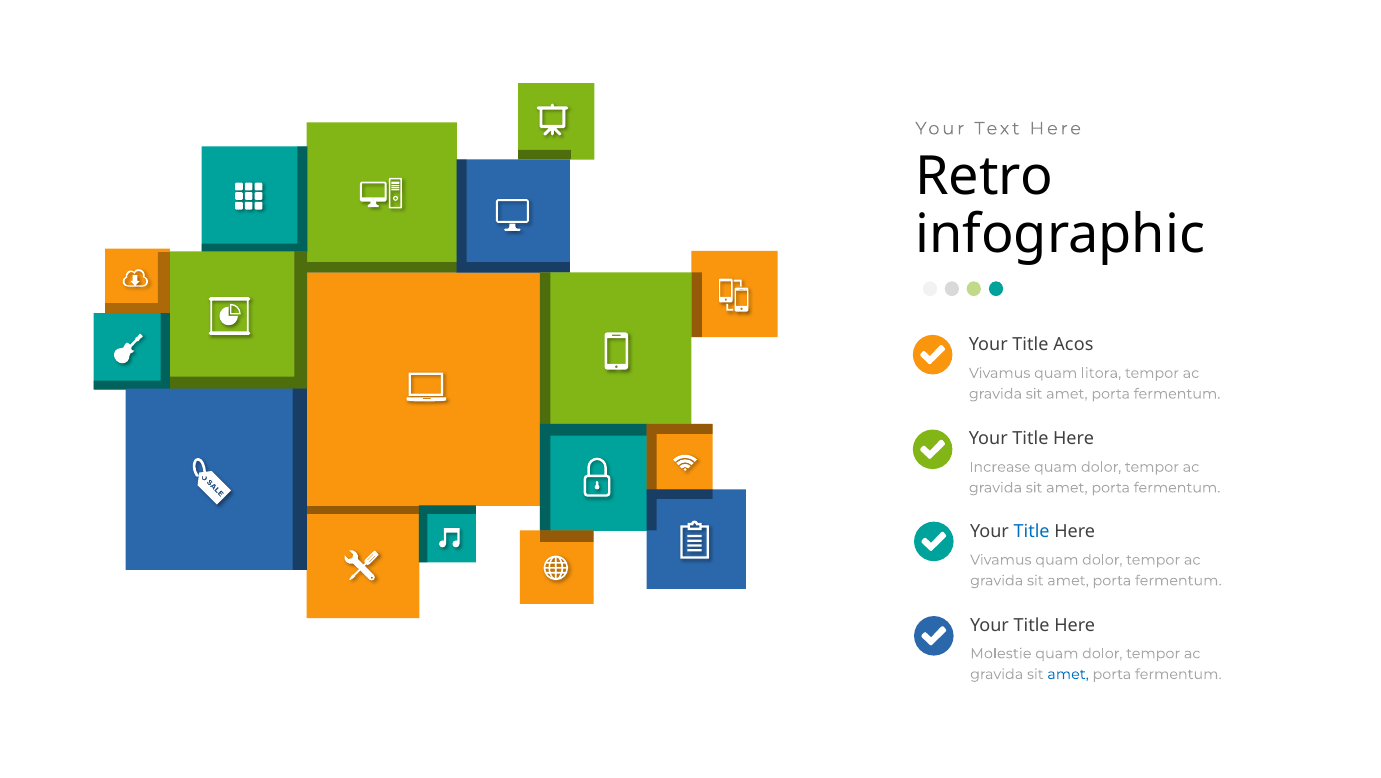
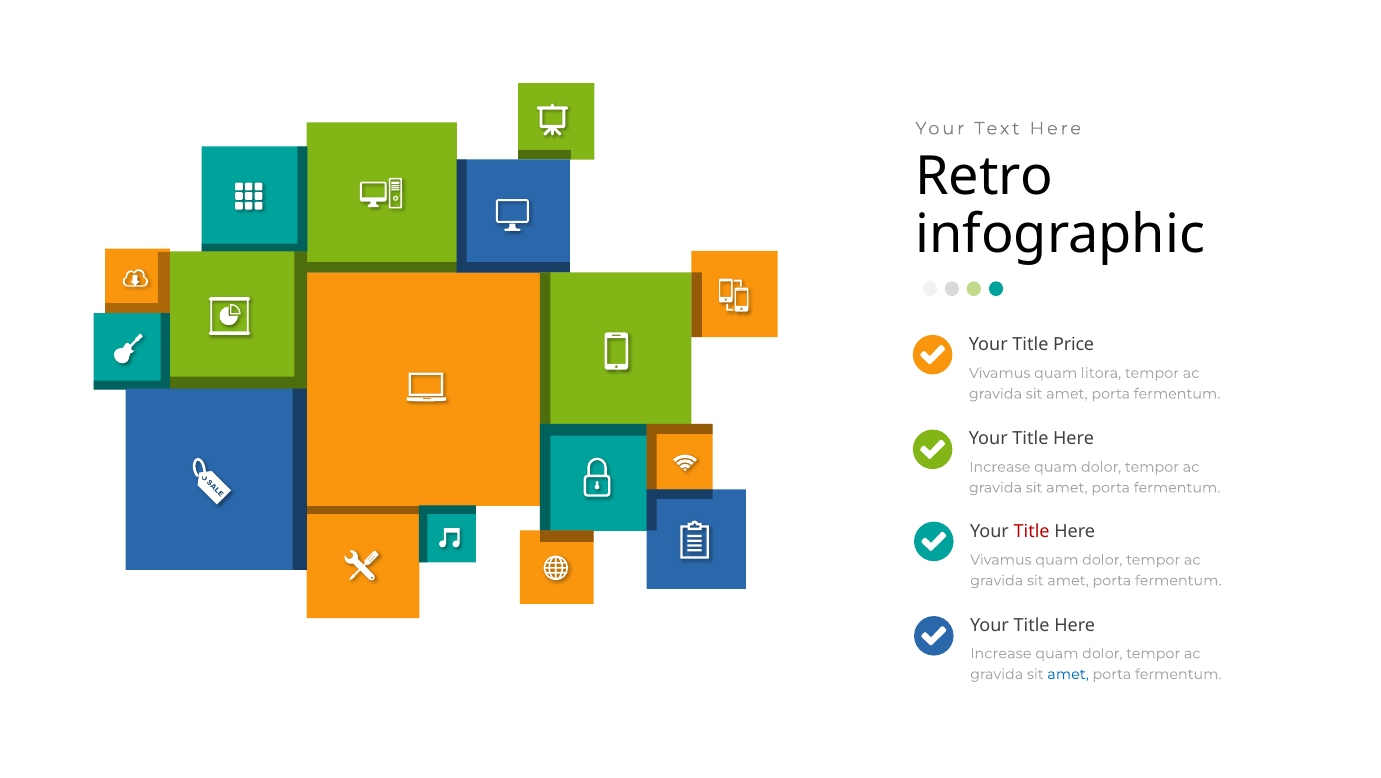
Acos: Acos -> Price (1074, 345)
Title colour: blue -> red (1032, 532)
Molestie: Molestie -> Increase (1001, 654)
